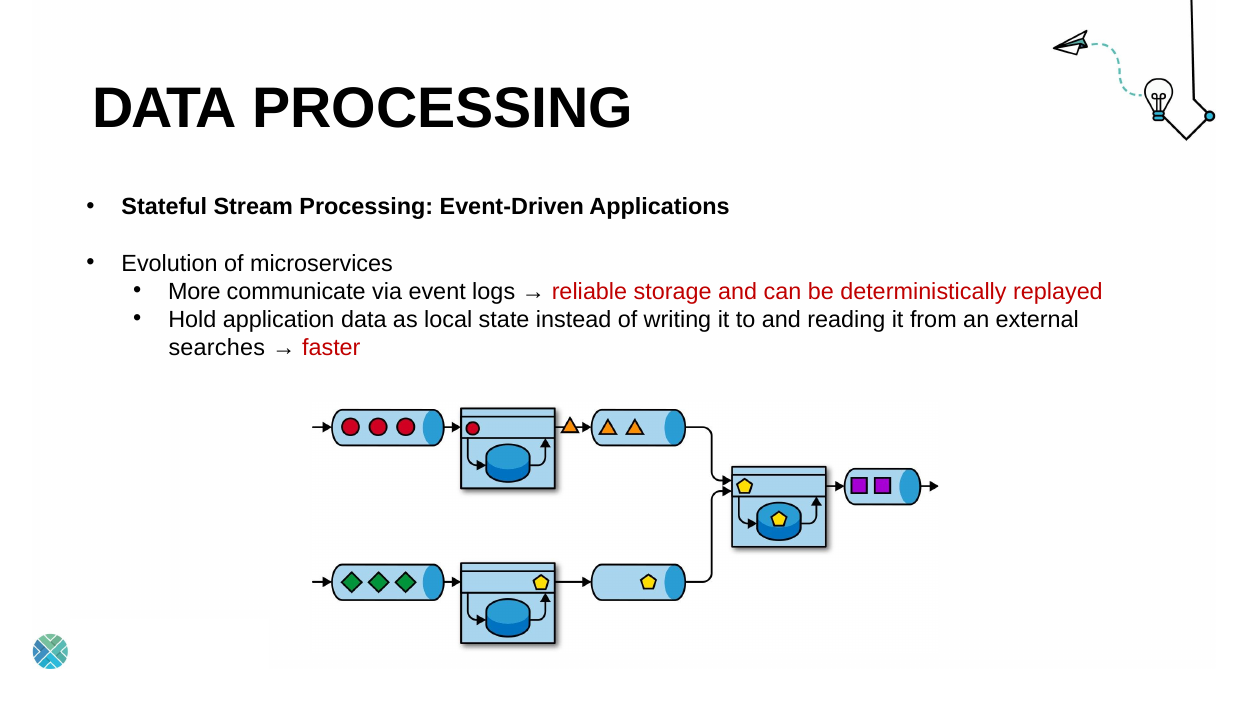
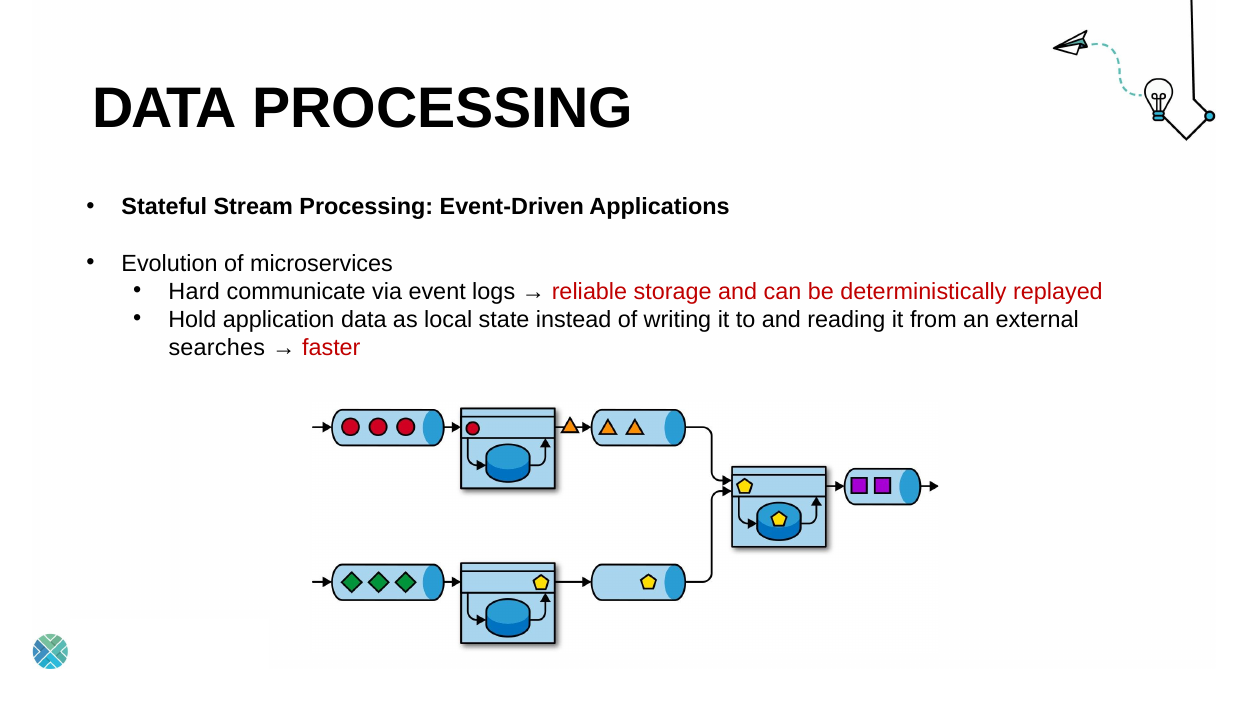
More: More -> Hard (194, 291)
